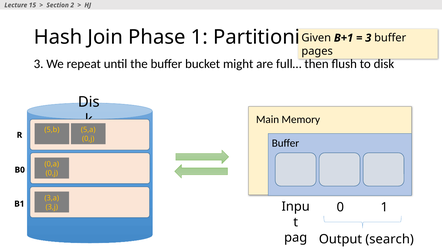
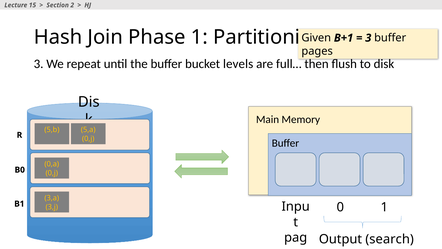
might: might -> levels (238, 64)
